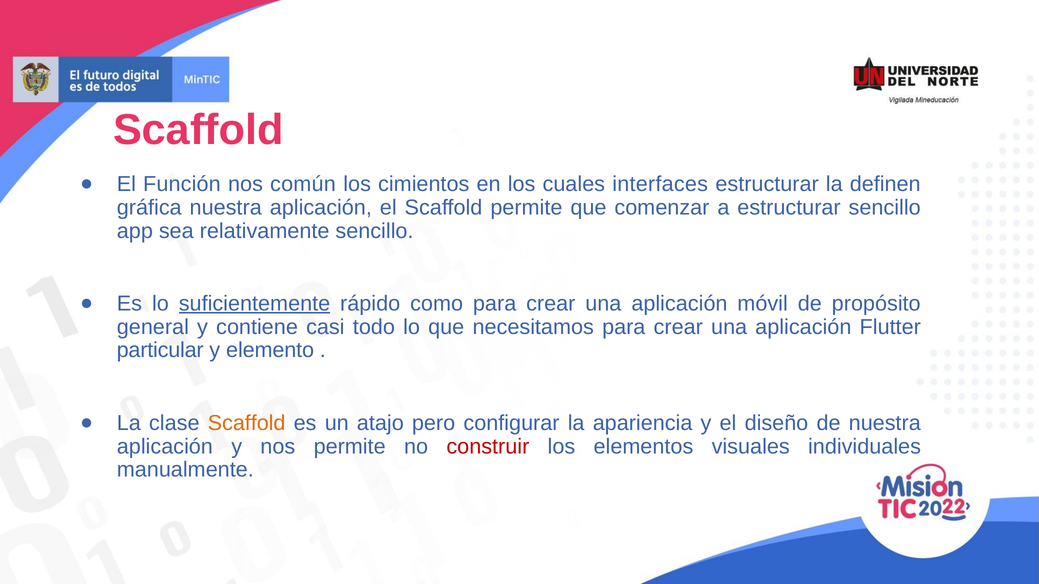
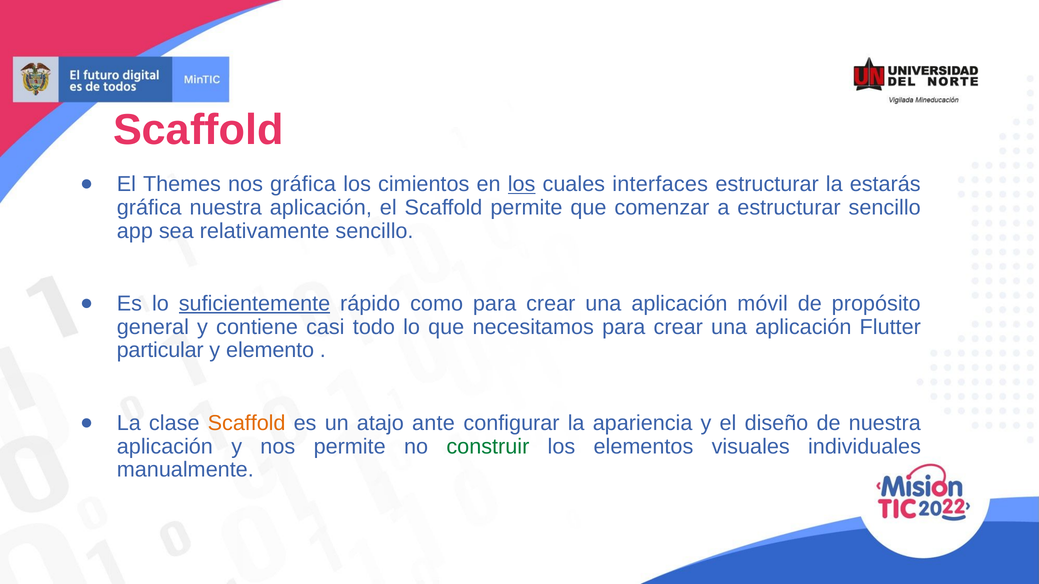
Función: Función -> Themes (182, 184)
nos común: común -> gráfica (303, 184)
los underline: none -> present (522, 184)
definen: definen -> estarás (885, 184)
pero: pero -> ante (433, 423)
construir colour: red -> green (488, 447)
